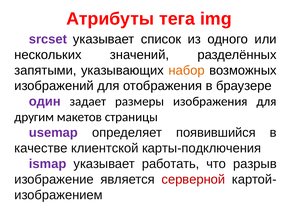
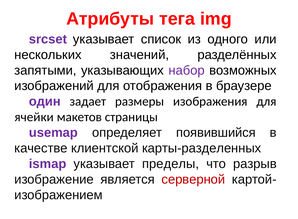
набор colour: orange -> purple (187, 70)
другим: другим -> ячейки (34, 117)
карты-подключения: карты-подключения -> карты-разделенных (202, 148)
работать: работать -> пределы (171, 163)
